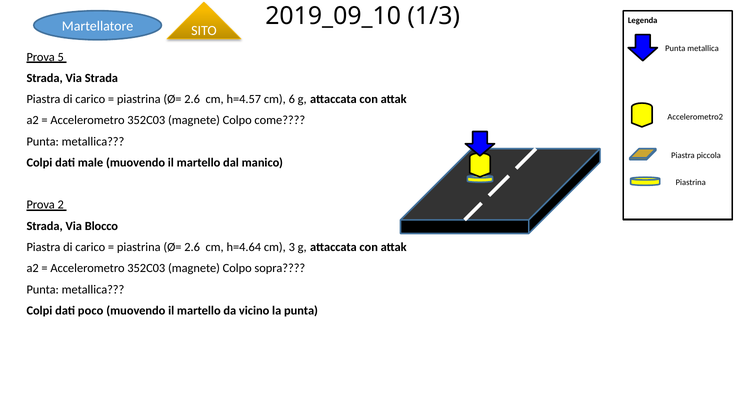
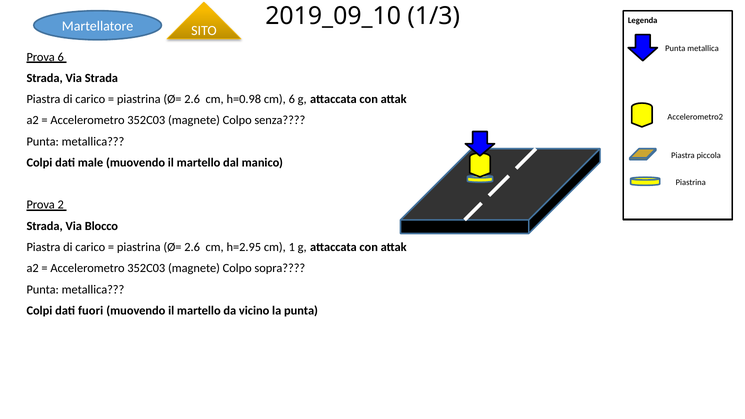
Prova 5: 5 -> 6 (61, 57)
h=4.57: h=4.57 -> h=0.98 (244, 99)
come: come -> senza (280, 120)
h=4.64: h=4.64 -> h=2.95 (244, 247)
3: 3 -> 1 (292, 247)
poco: poco -> fuori (91, 311)
